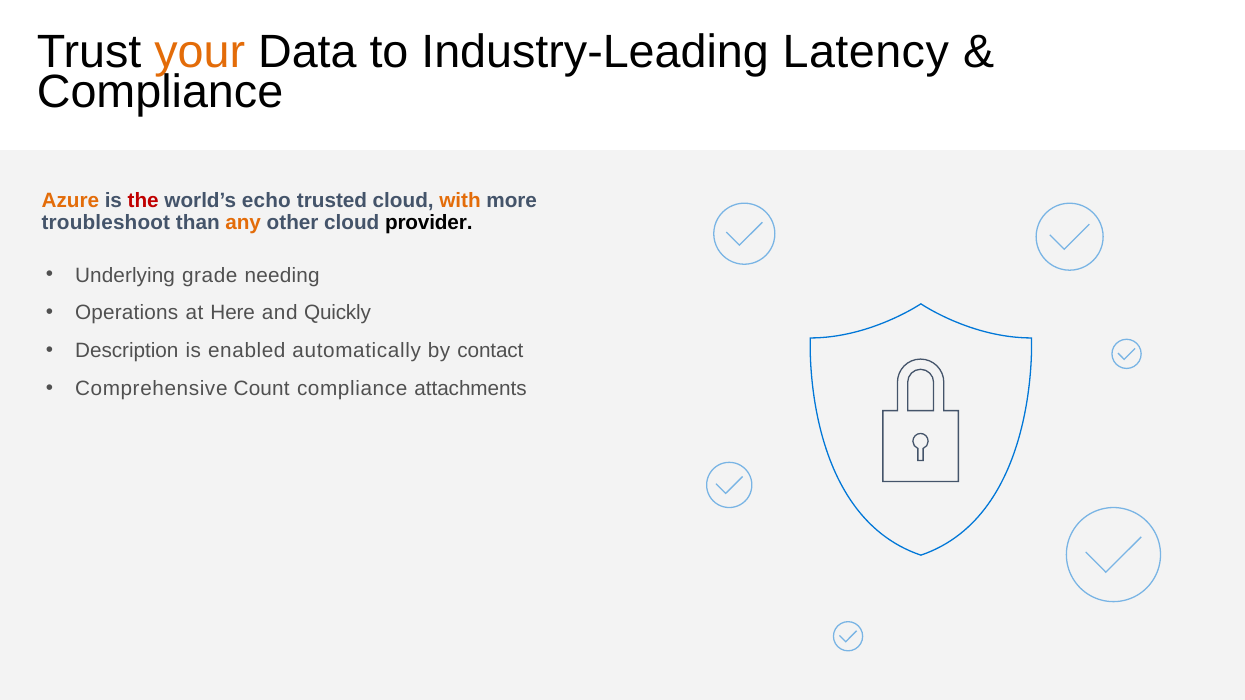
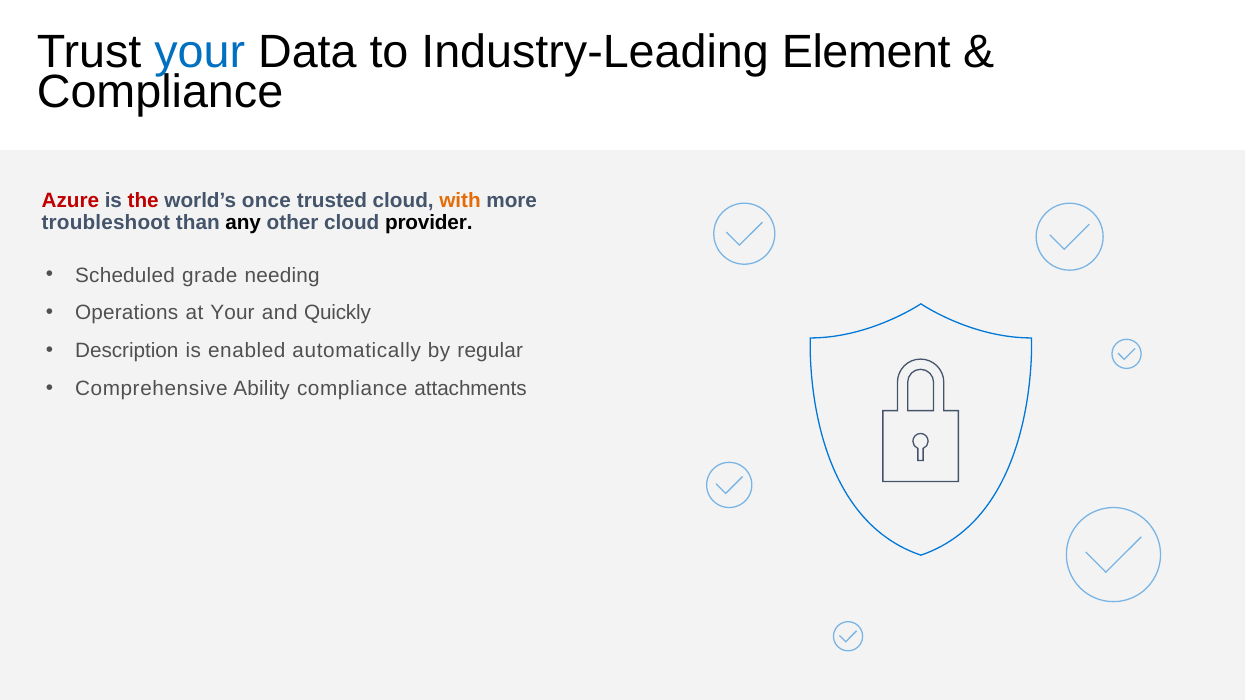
your colour: orange -> blue (200, 52)
Latency: Latency -> Element (866, 52)
Azure colour: orange -> red (70, 201)
echo: echo -> once (266, 201)
any colour: orange -> black (243, 223)
Underlying: Underlying -> Scheduled (125, 275)
at Here: Here -> Your (233, 313)
contact: contact -> regular (490, 351)
Count: Count -> Ability (262, 389)
